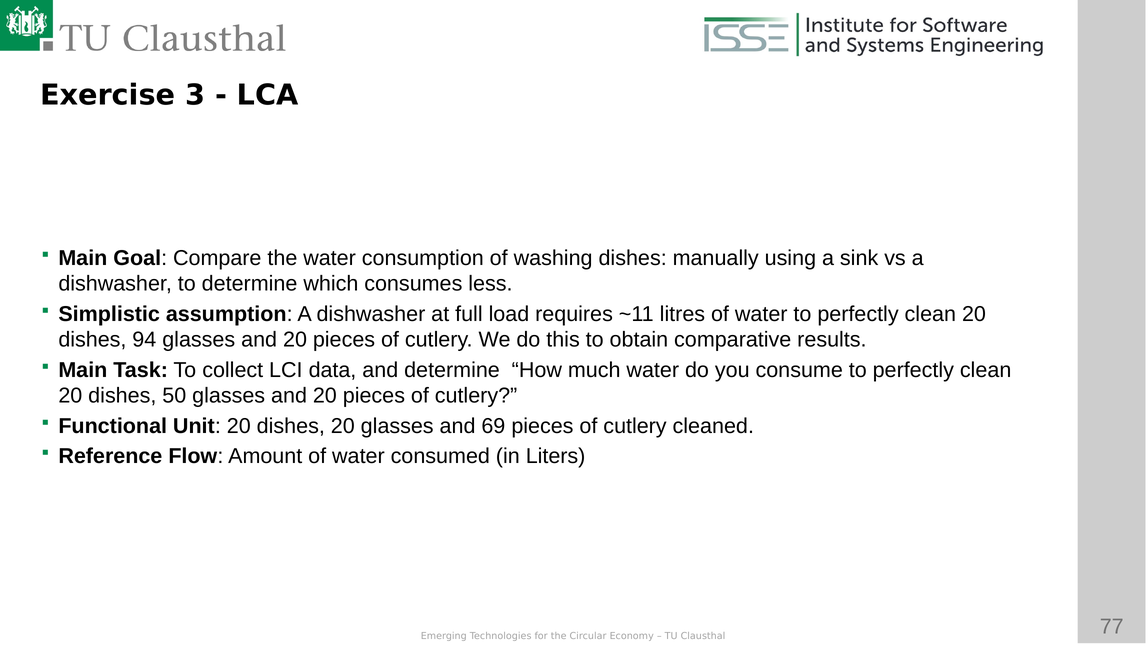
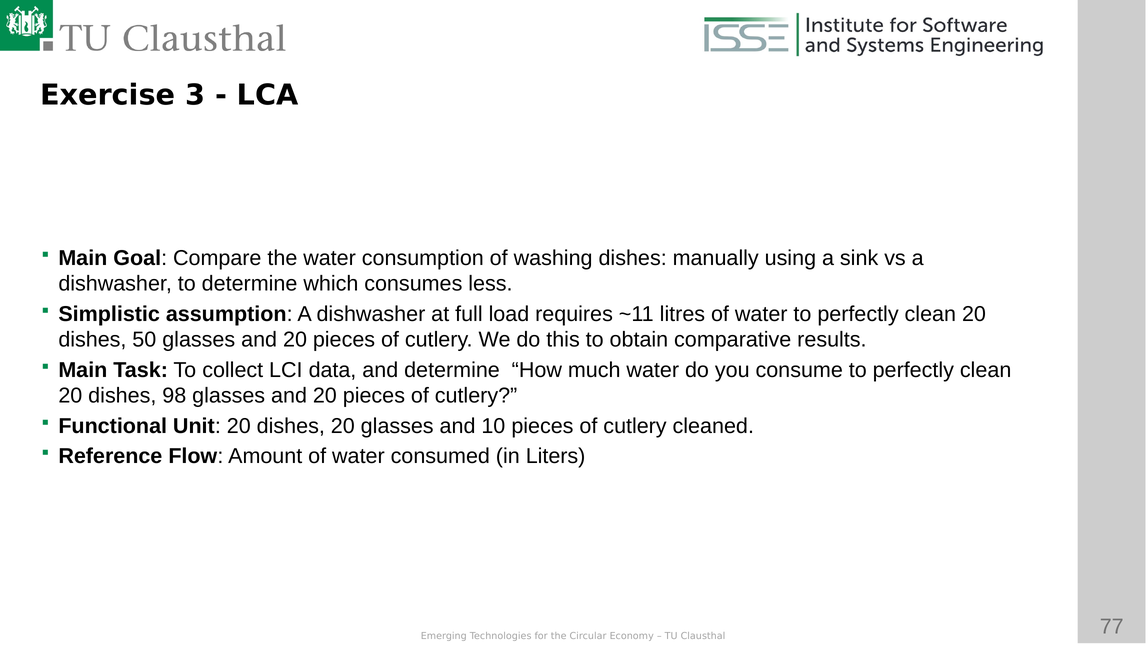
94: 94 -> 50 (144, 340)
50: 50 -> 98 (174, 396)
69: 69 -> 10 (493, 426)
